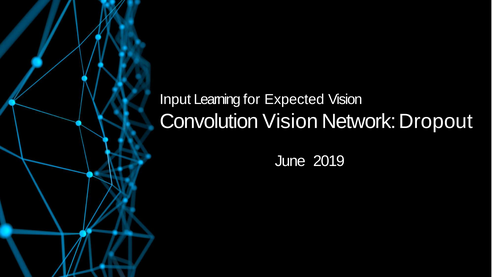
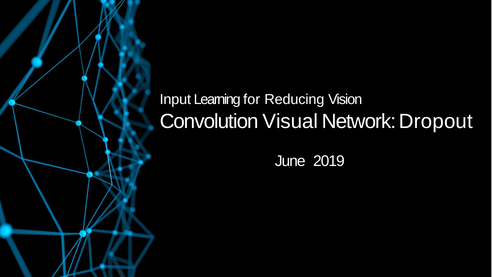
Expected: Expected -> Reducing (294, 99)
Convolution Vision: Vision -> Visual (290, 121)
